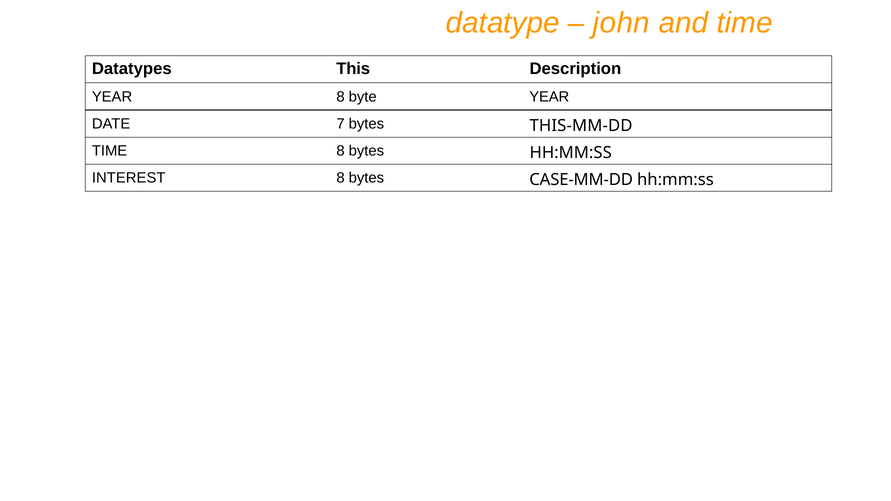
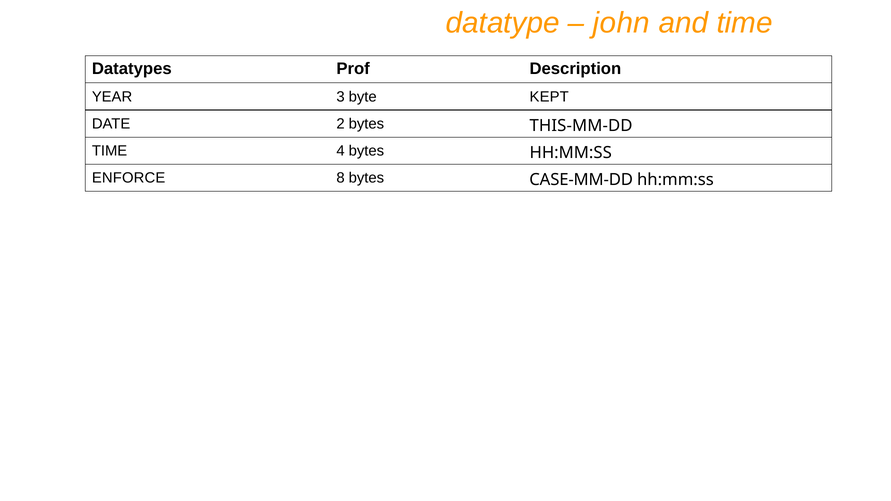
This: This -> Prof (353, 69)
YEAR 8: 8 -> 3 (341, 97)
byte YEAR: YEAR -> KEPT (549, 97)
7: 7 -> 2 (341, 124)
TIME 8: 8 -> 4 (341, 151)
INTEREST: INTEREST -> ENFORCE (129, 178)
